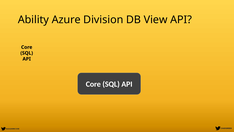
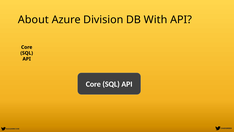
Ability: Ability -> About (33, 20)
View: View -> With (156, 20)
